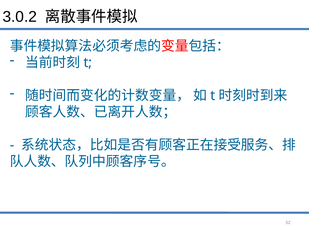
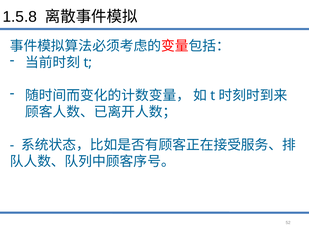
3.0.2: 3.0.2 -> 1.5.8 (20, 17)
